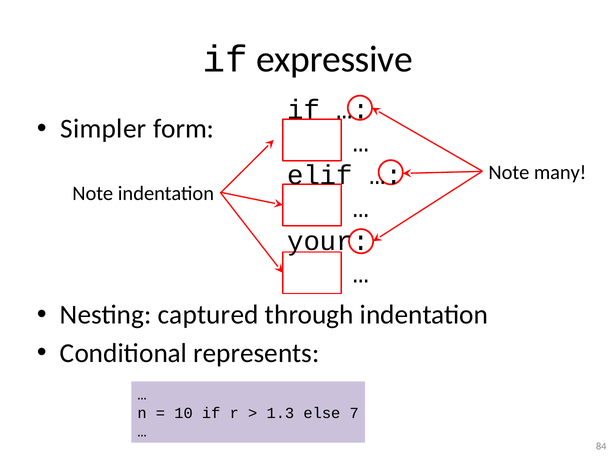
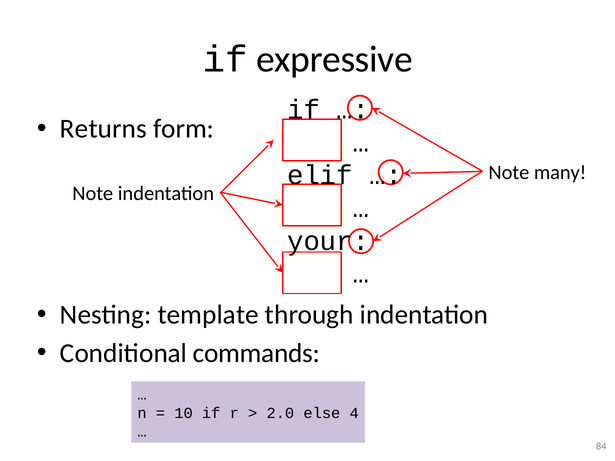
Simpler: Simpler -> Returns (103, 129)
captured: captured -> template (208, 315)
represents: represents -> commands (257, 353)
1.3: 1.3 -> 2.0 (280, 413)
7: 7 -> 4 (354, 413)
